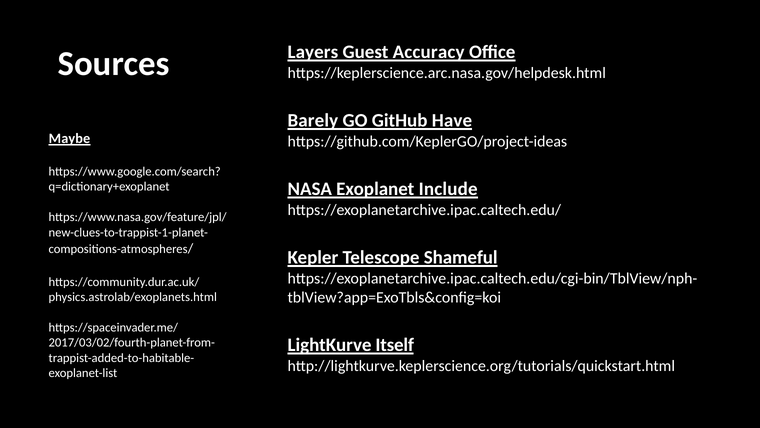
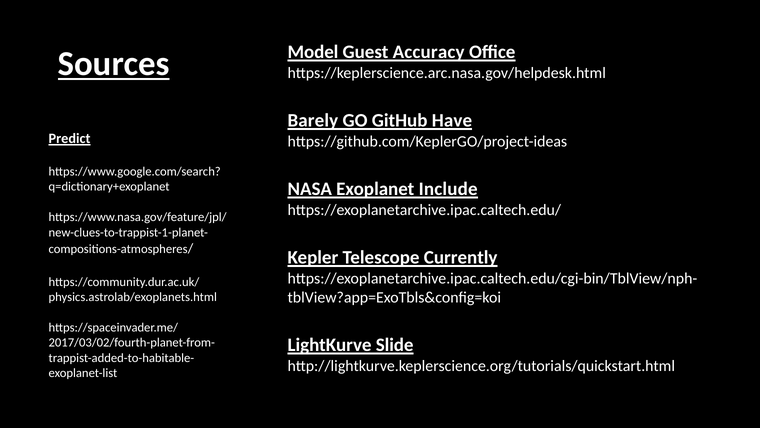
Layers: Layers -> Model (313, 52)
Sources underline: none -> present (114, 64)
Maybe: Maybe -> Predict (70, 138)
Shameful: Shameful -> Currently (461, 257)
Itself: Itself -> Slide (395, 345)
